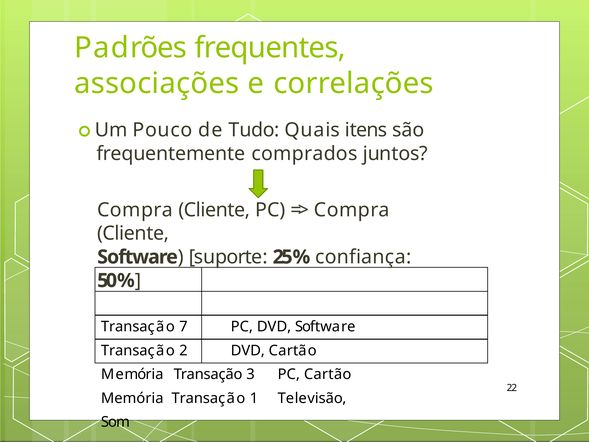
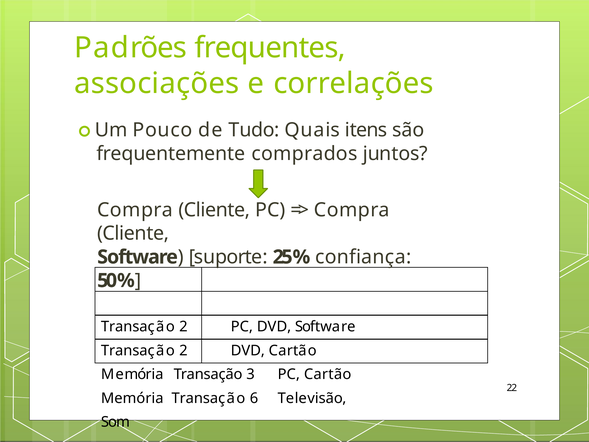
7: 7 -> 2 (183, 326)
1: 1 -> 6 (254, 398)
